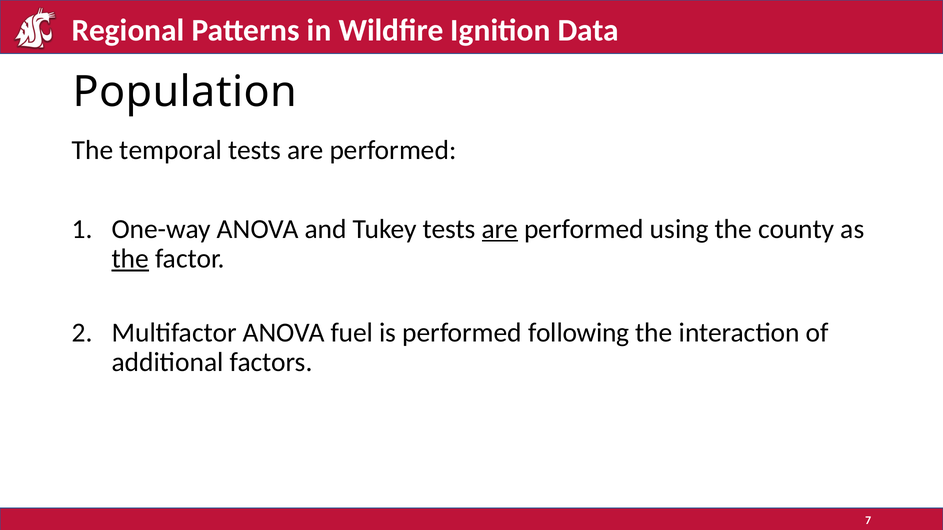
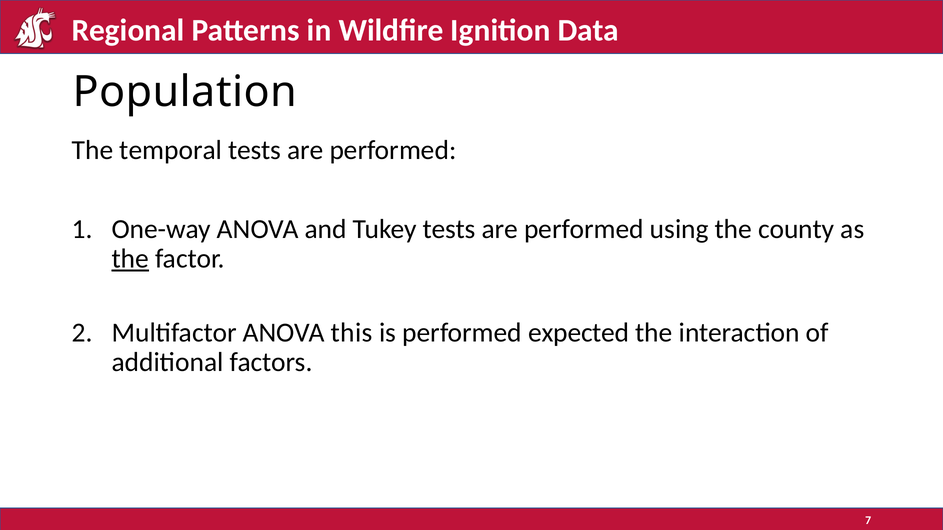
are underline: present -> none (500, 229)
fuel: fuel -> this (352, 333)
following: following -> expected (579, 333)
